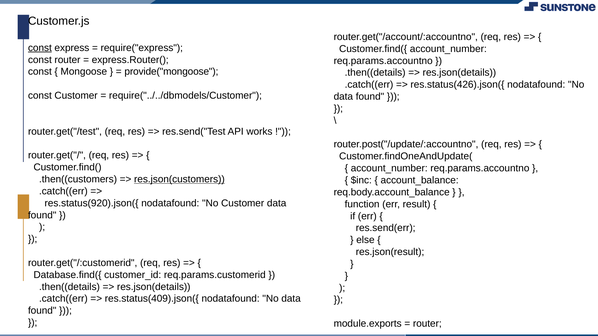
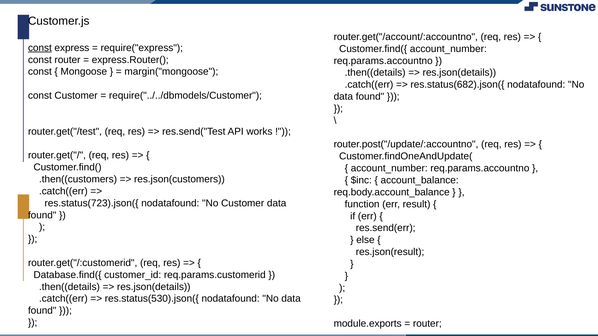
provide("mongoose: provide("mongoose -> margin("mongoose (171, 72)
res.status(426).json({: res.status(426).json({ -> res.status(682).json({ (457, 85)
res.json(customers underline: present -> none (179, 179)
res.status(920).json({: res.status(920).json({ -> res.status(723).json({ (92, 203)
res.status(409).json({: res.status(409).json({ -> res.status(530).json({ (152, 299)
